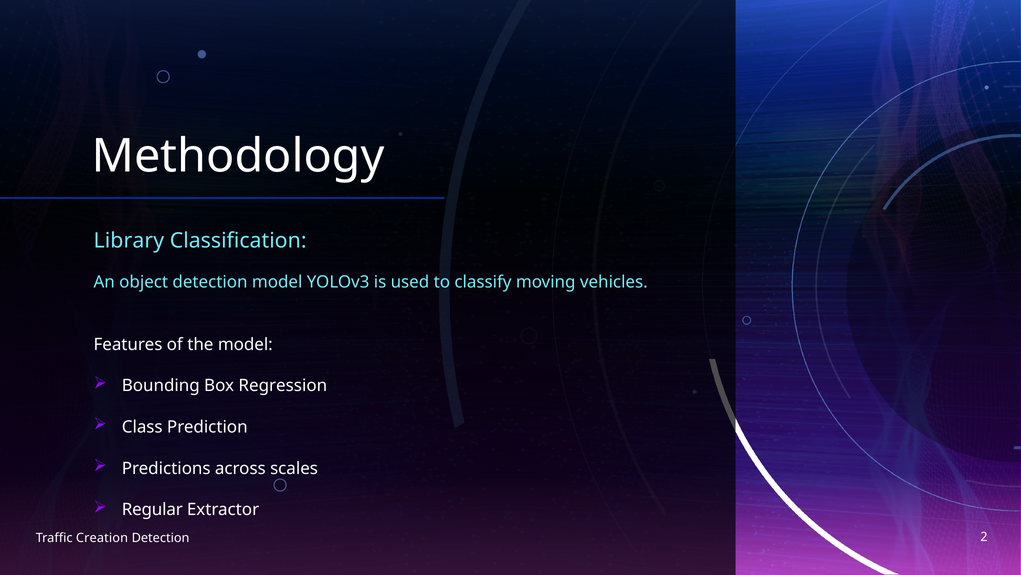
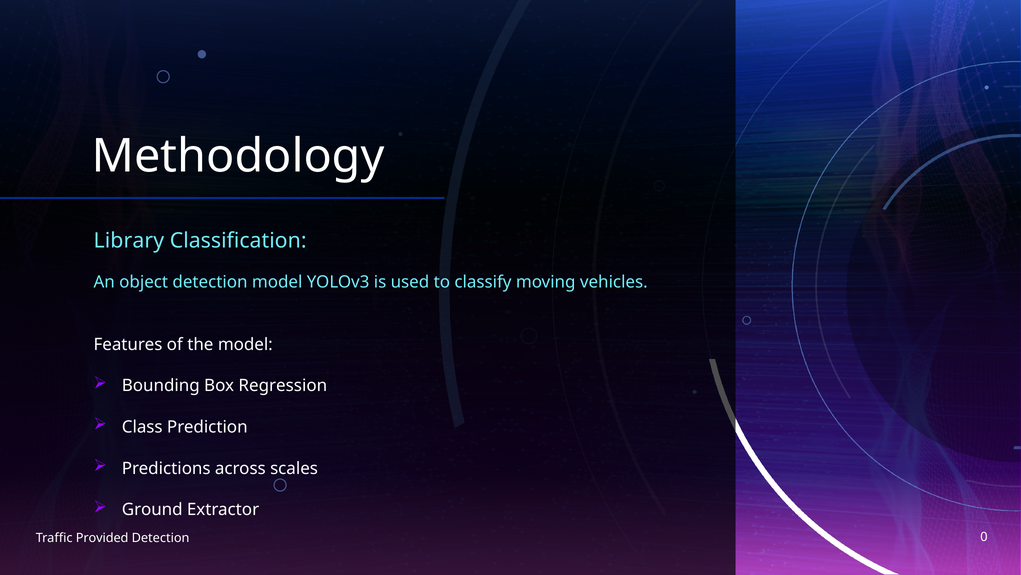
Regular: Regular -> Ground (152, 509)
Creation: Creation -> Provided (102, 537)
2: 2 -> 0 (984, 537)
